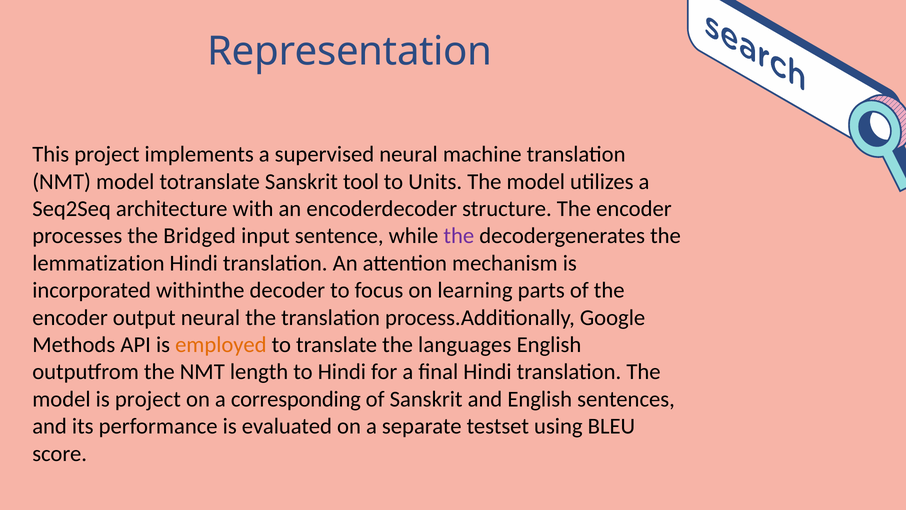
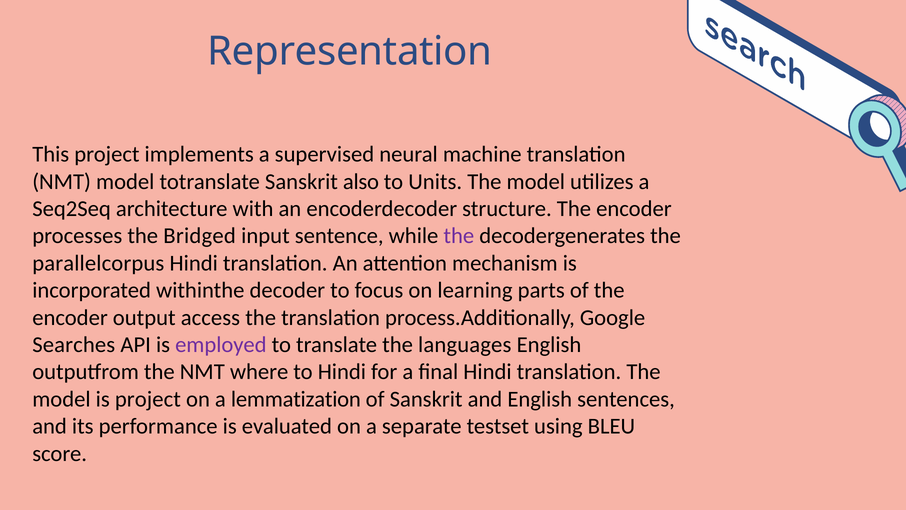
tool: tool -> also (361, 181)
lemmatization: lemmatization -> parallelcorpus (98, 263)
output neural: neural -> access (210, 317)
Methods: Methods -> Searches (74, 345)
employed colour: orange -> purple (221, 345)
length: length -> where (259, 372)
corresponding: corresponding -> lemmatization (296, 399)
